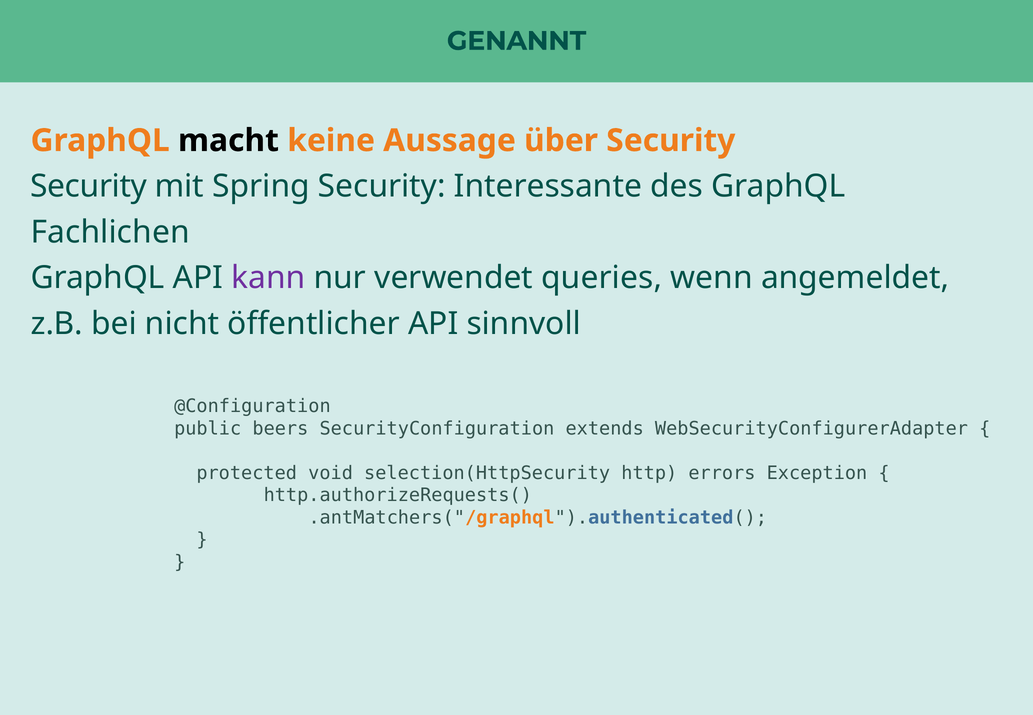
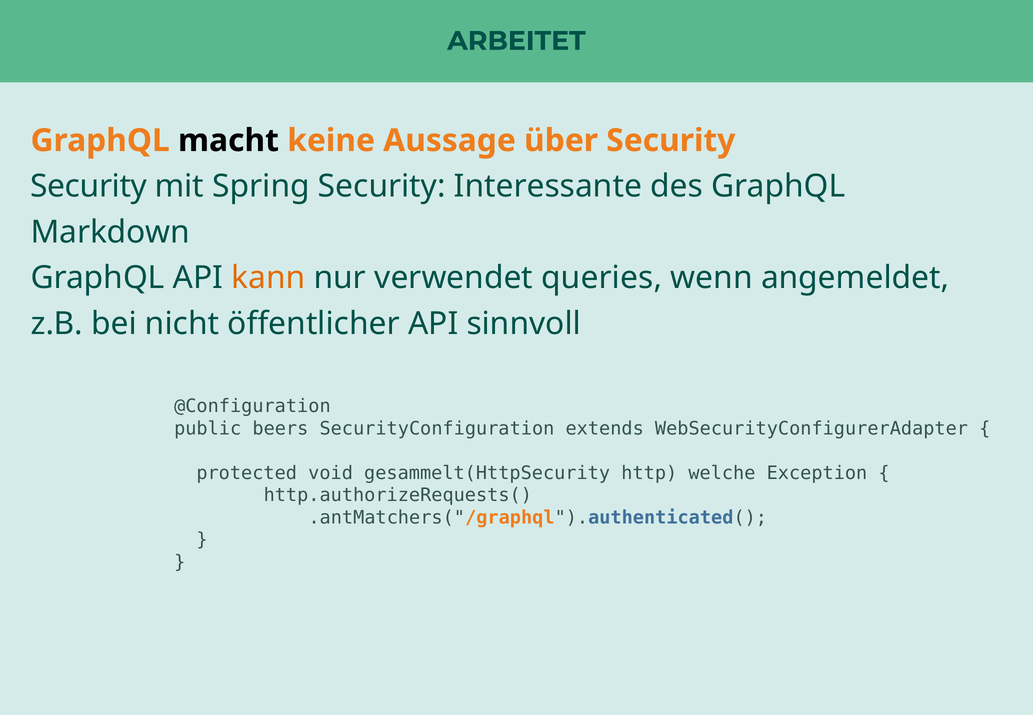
GENANNT: GENANNT -> ARBEITET (516, 41)
Fachlichen: Fachlichen -> Markdown (110, 232)
kann colour: purple -> orange (268, 278)
selection(HttpSecurity: selection(HttpSecurity -> gesammelt(HttpSecurity (487, 473)
errors: errors -> welche (722, 473)
